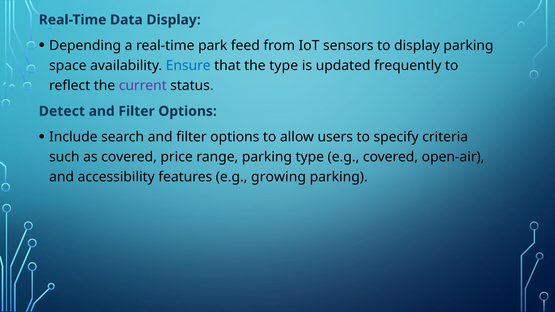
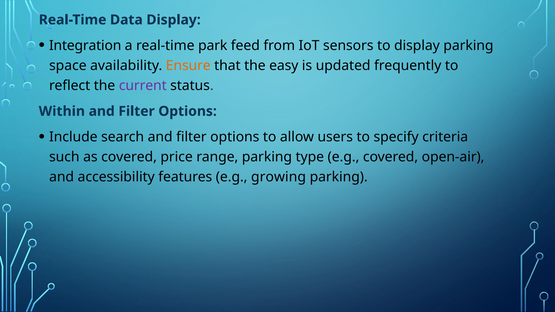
Depending: Depending -> Integration (85, 46)
Ensure colour: blue -> orange (188, 66)
the type: type -> easy (284, 66)
Detect: Detect -> Within (62, 111)
